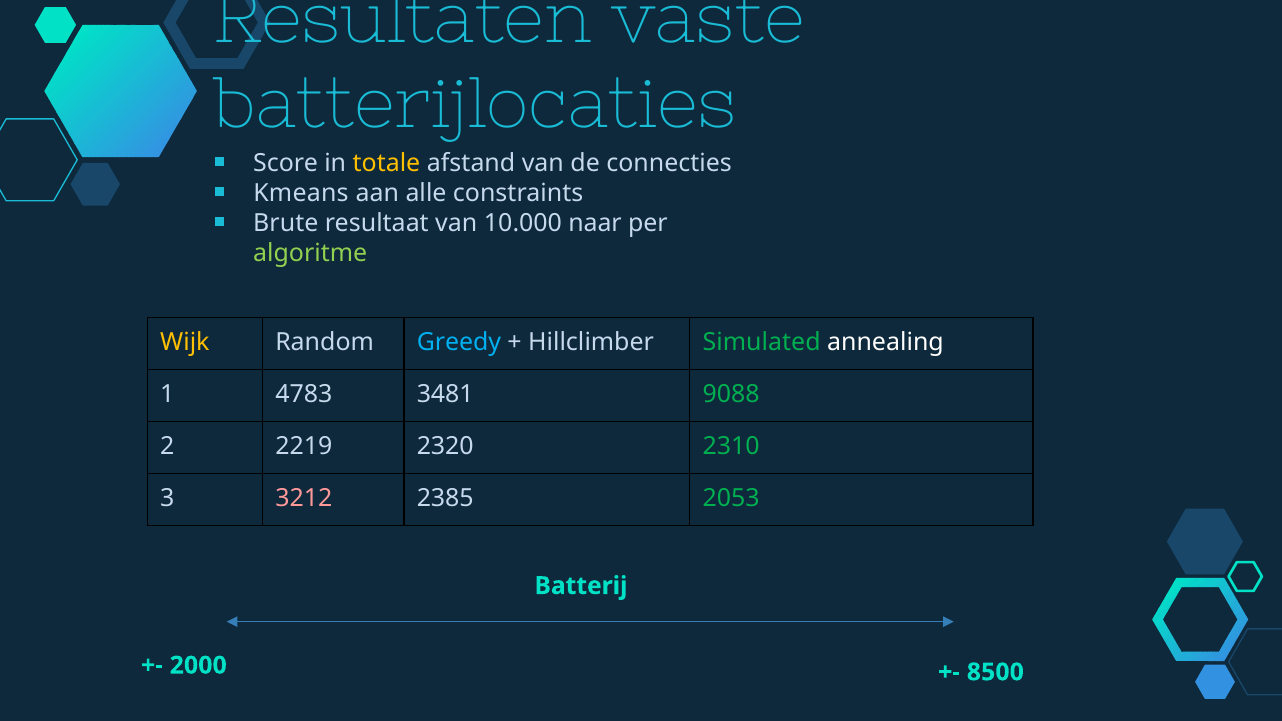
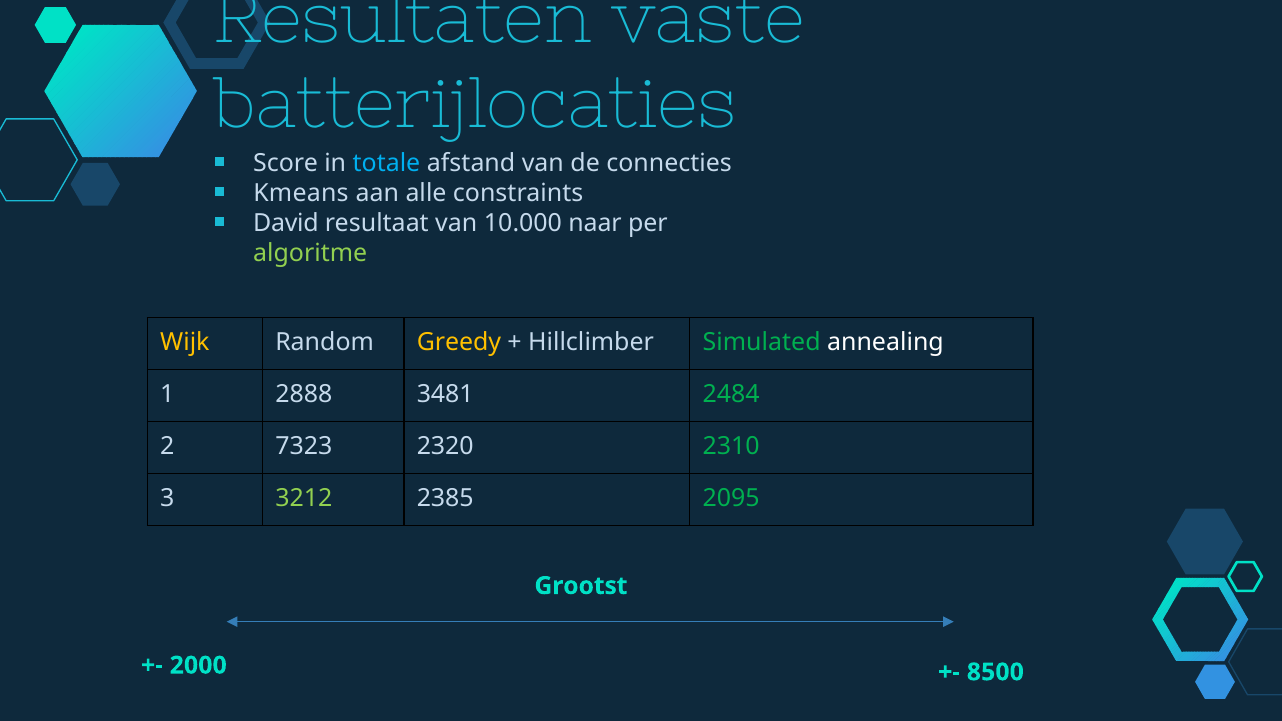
totale colour: yellow -> light blue (386, 163)
Brute: Brute -> David (286, 223)
Greedy colour: light blue -> yellow (459, 343)
4783: 4783 -> 2888 (304, 395)
9088: 9088 -> 2484 (731, 395)
2219: 2219 -> 7323 (304, 447)
3212 colour: pink -> light green (304, 499)
2053: 2053 -> 2095 (731, 499)
Batterij: Batterij -> Grootst (581, 586)
